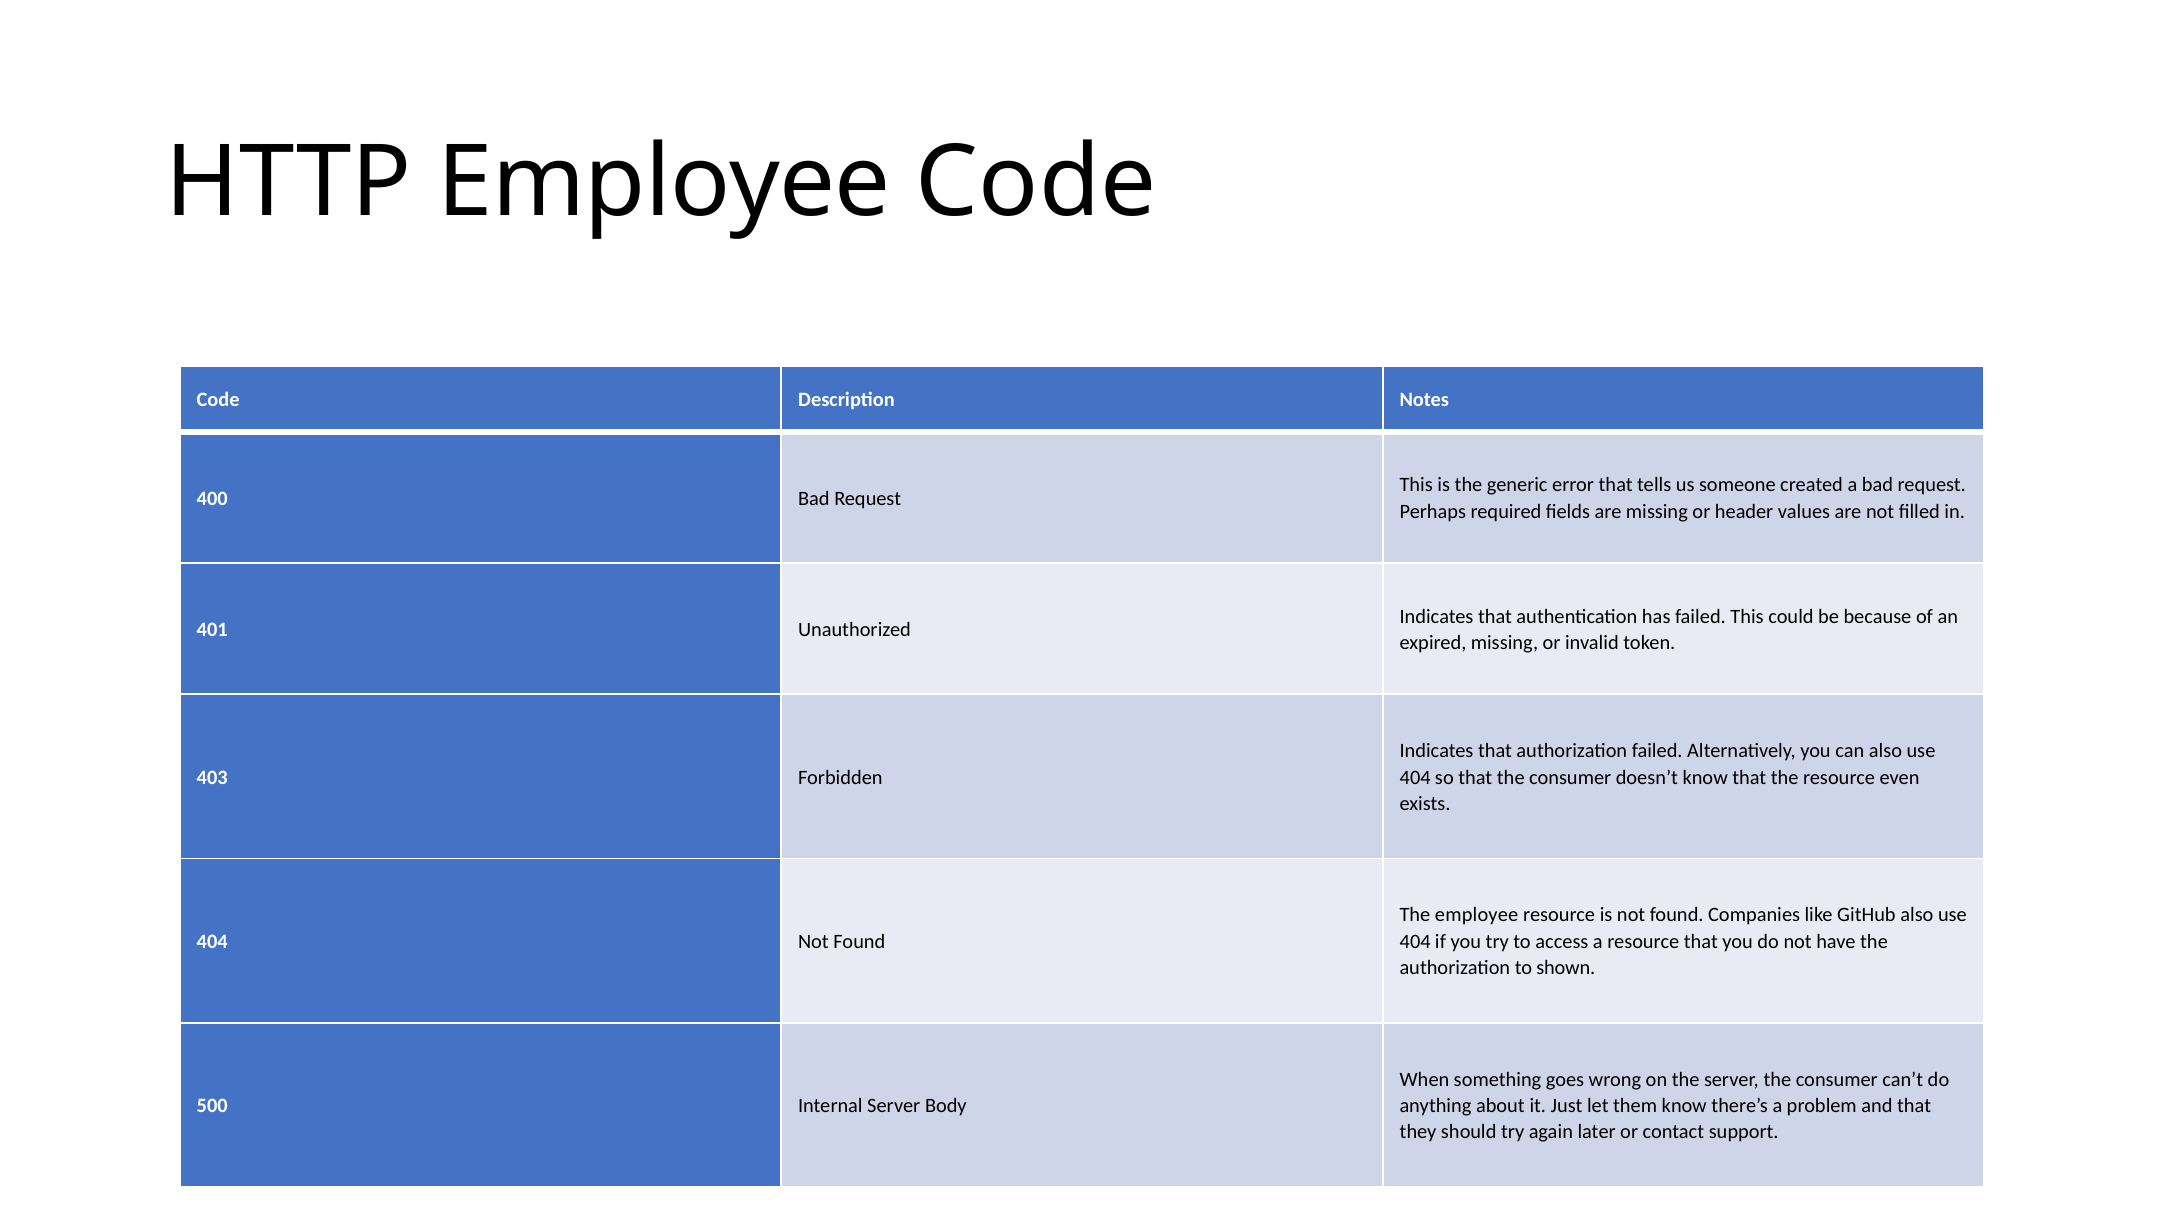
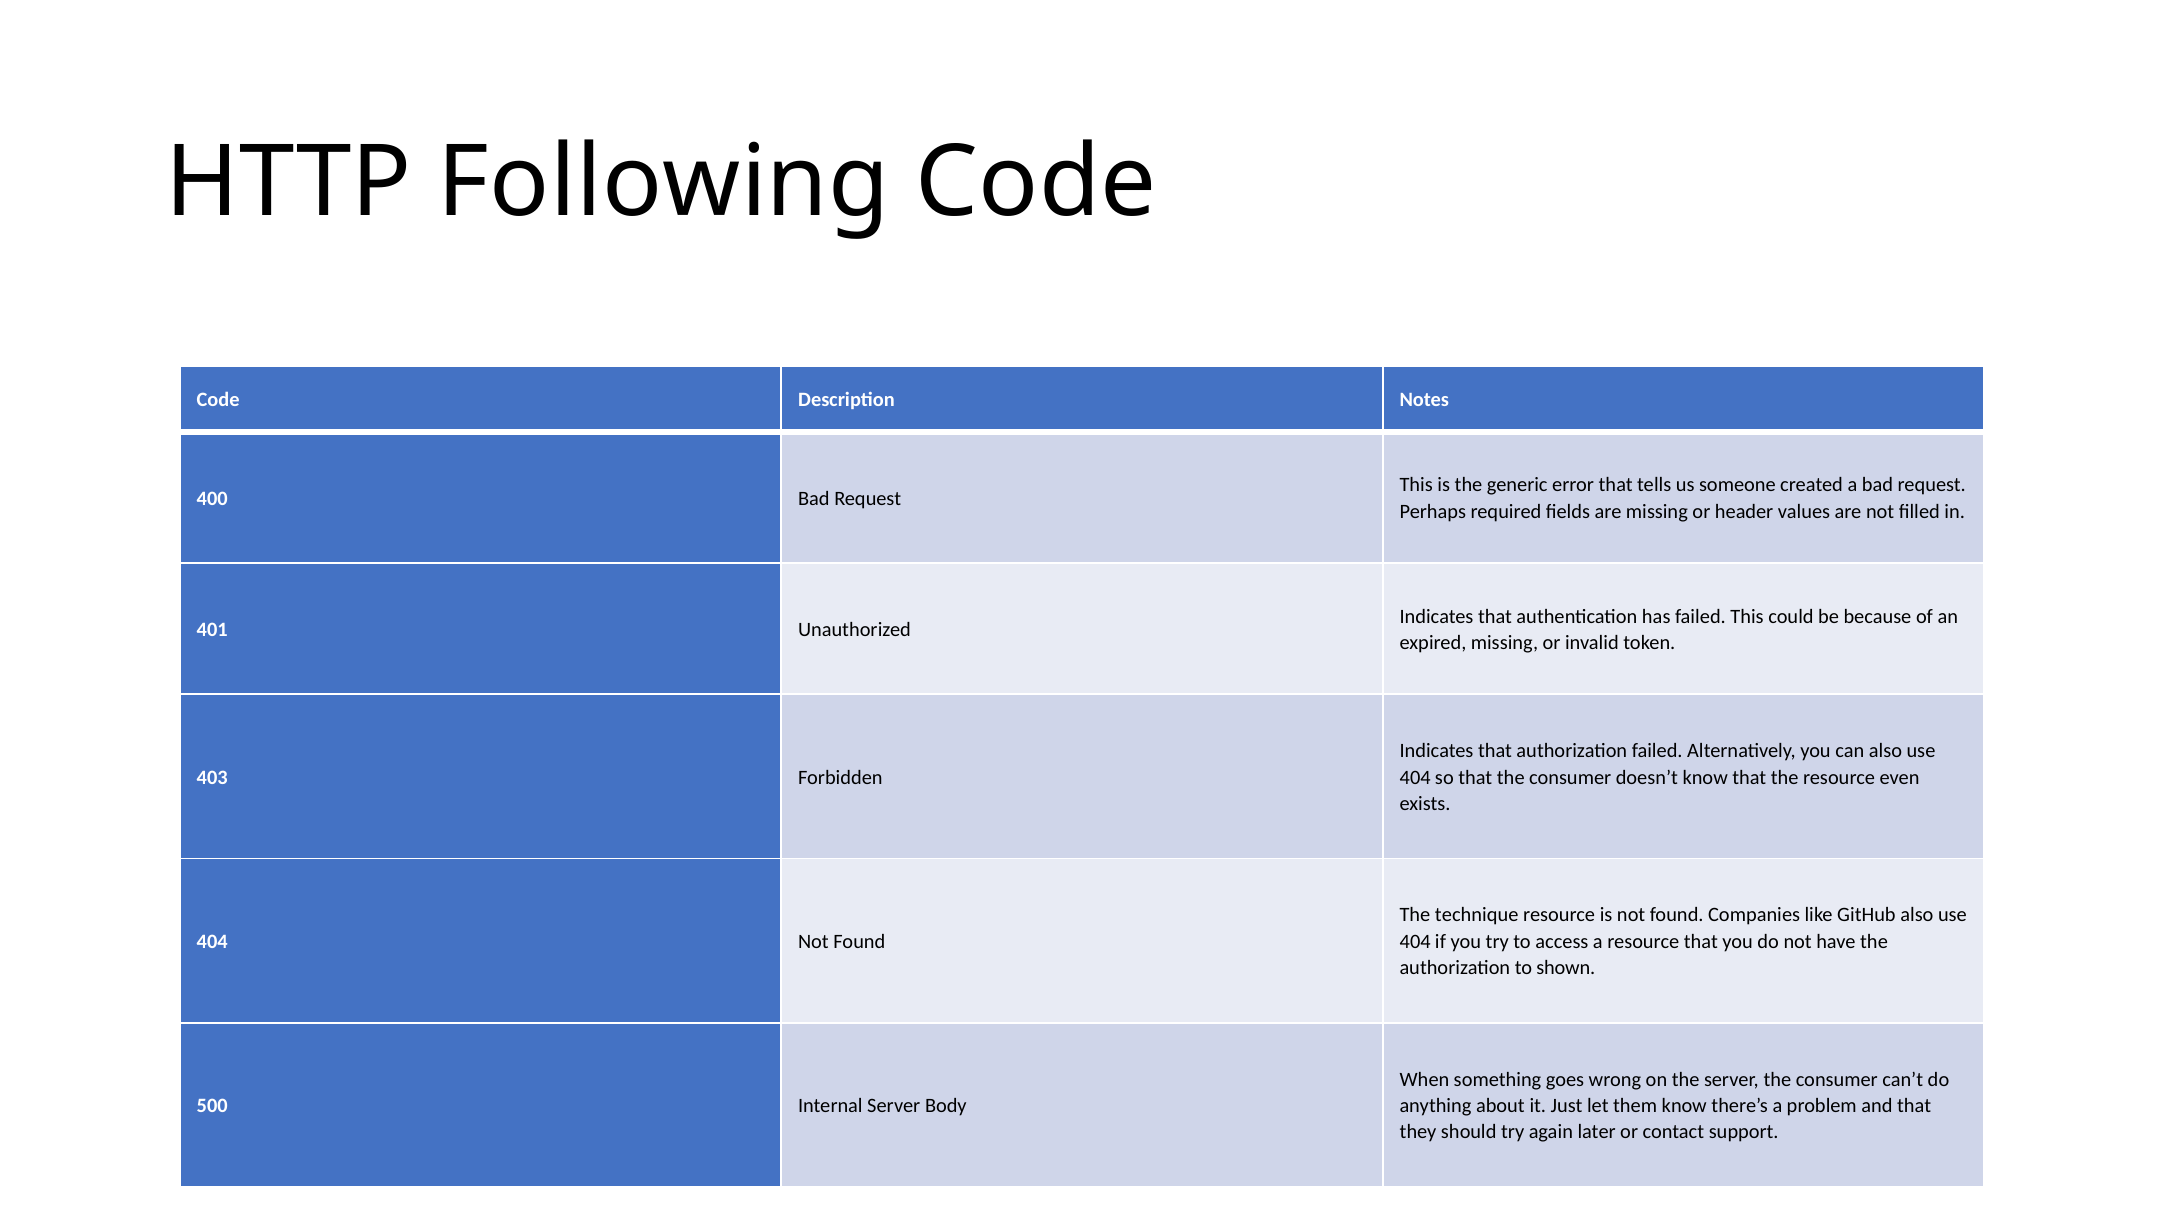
HTTP Employee: Employee -> Following (664, 182)
The employee: employee -> technique (1477, 915)
